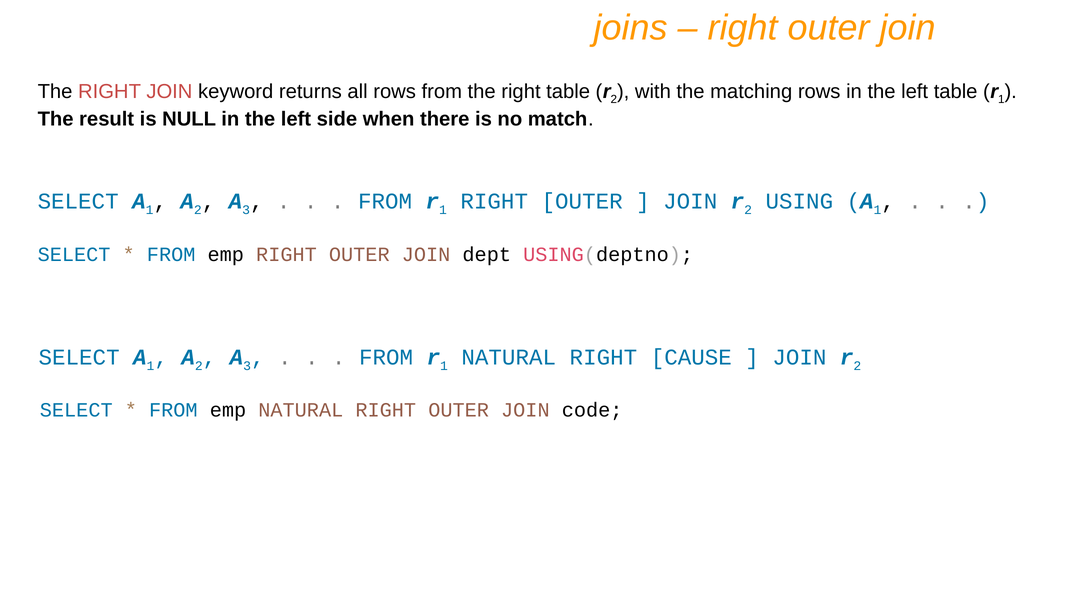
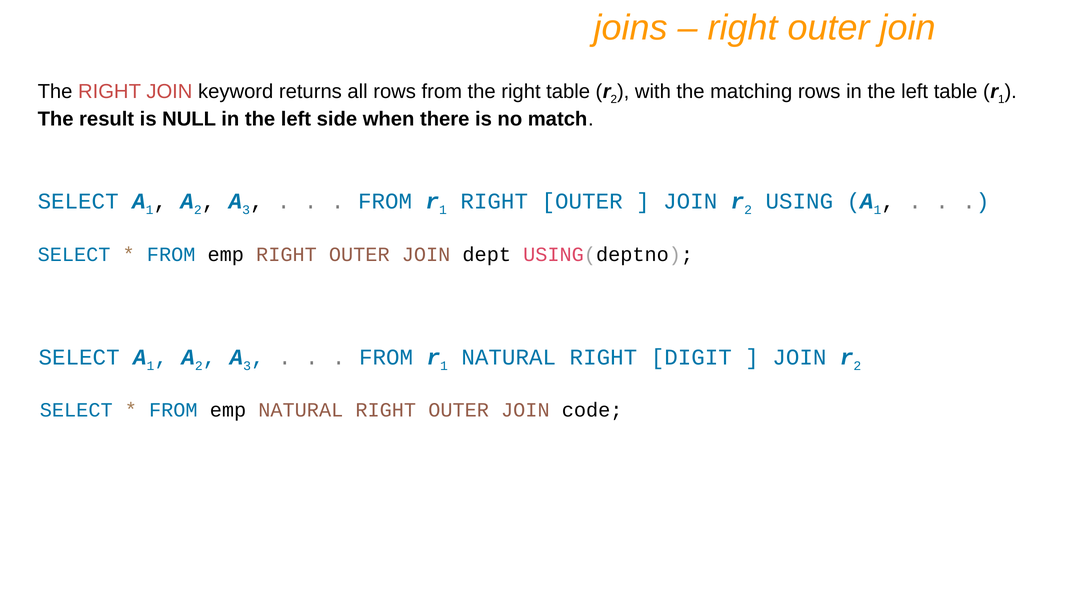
CAUSE: CAUSE -> DIGIT (691, 357)
